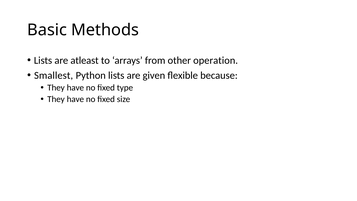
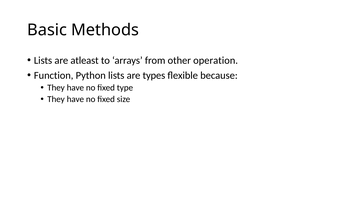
Smallest: Smallest -> Function (54, 75)
given: given -> types (154, 75)
